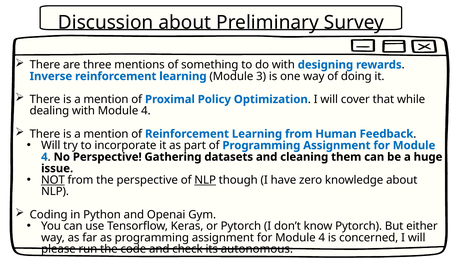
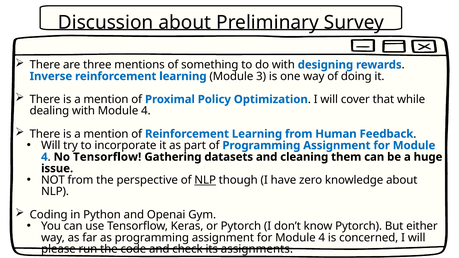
No Perspective: Perspective -> Tensorflow (107, 157)
NOT underline: present -> none (53, 180)
autonomous: autonomous -> assignments (257, 249)
